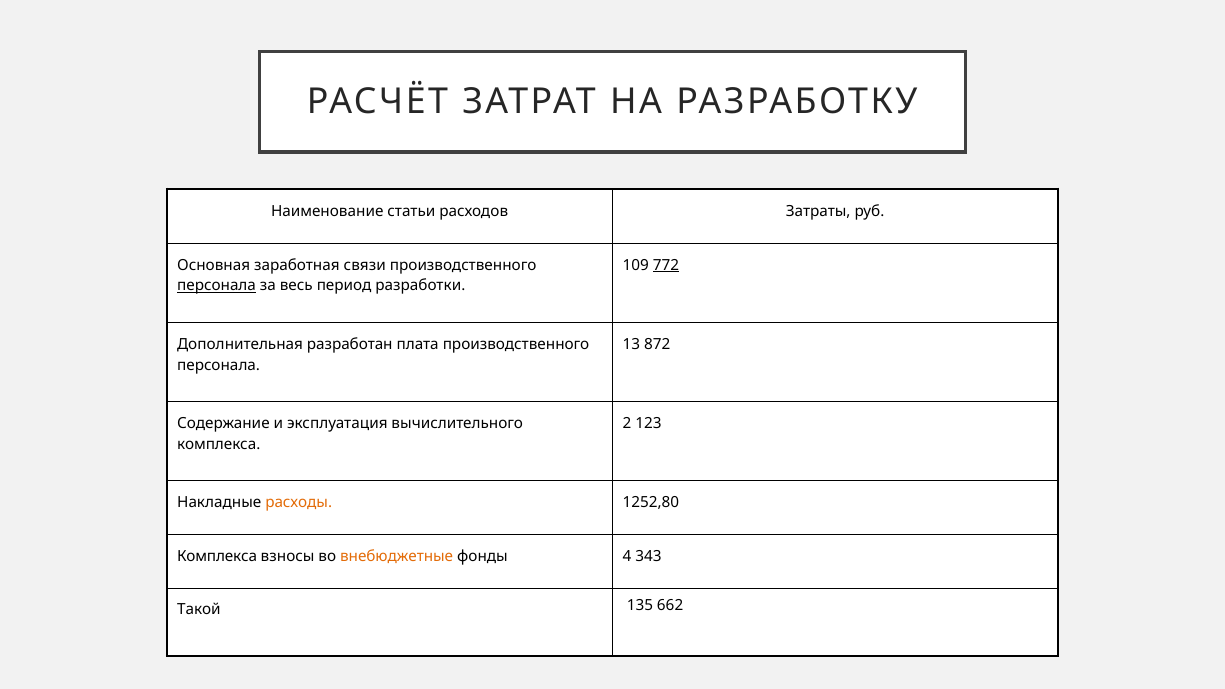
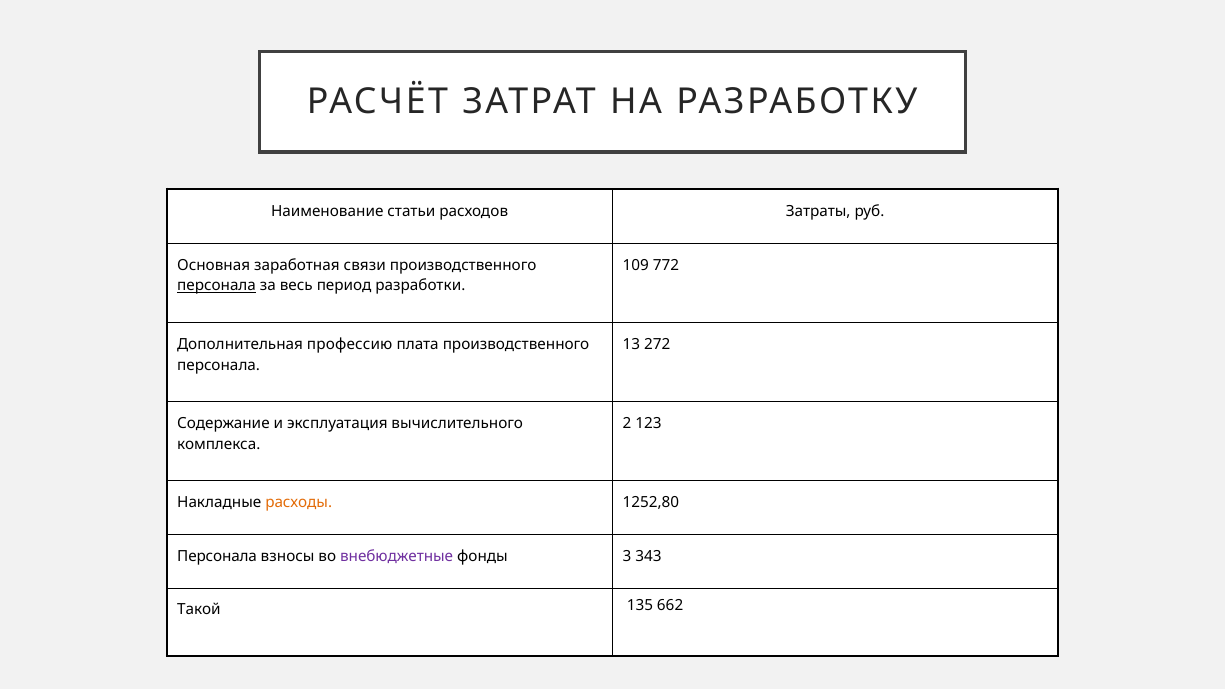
772 underline: present -> none (666, 265)
разработан: разработан -> профессию (350, 344)
872: 872 -> 272 (657, 344)
Комплекса: Комплекса -> Персонала (217, 556)
внебюджетные colour: orange -> purple (397, 556)
4: 4 -> 3 (627, 556)
